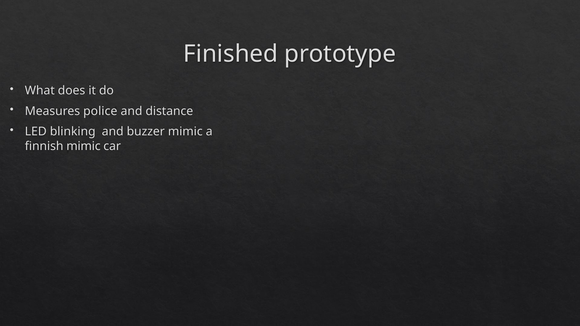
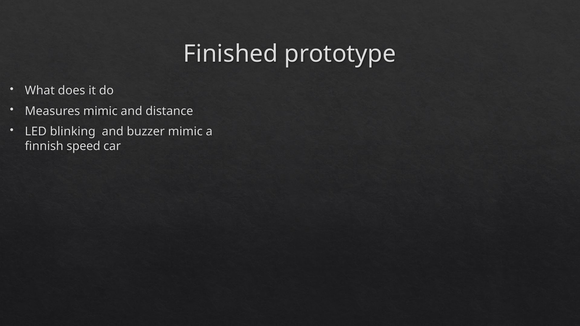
Measures police: police -> mimic (100, 111)
finnish mimic: mimic -> speed (83, 146)
